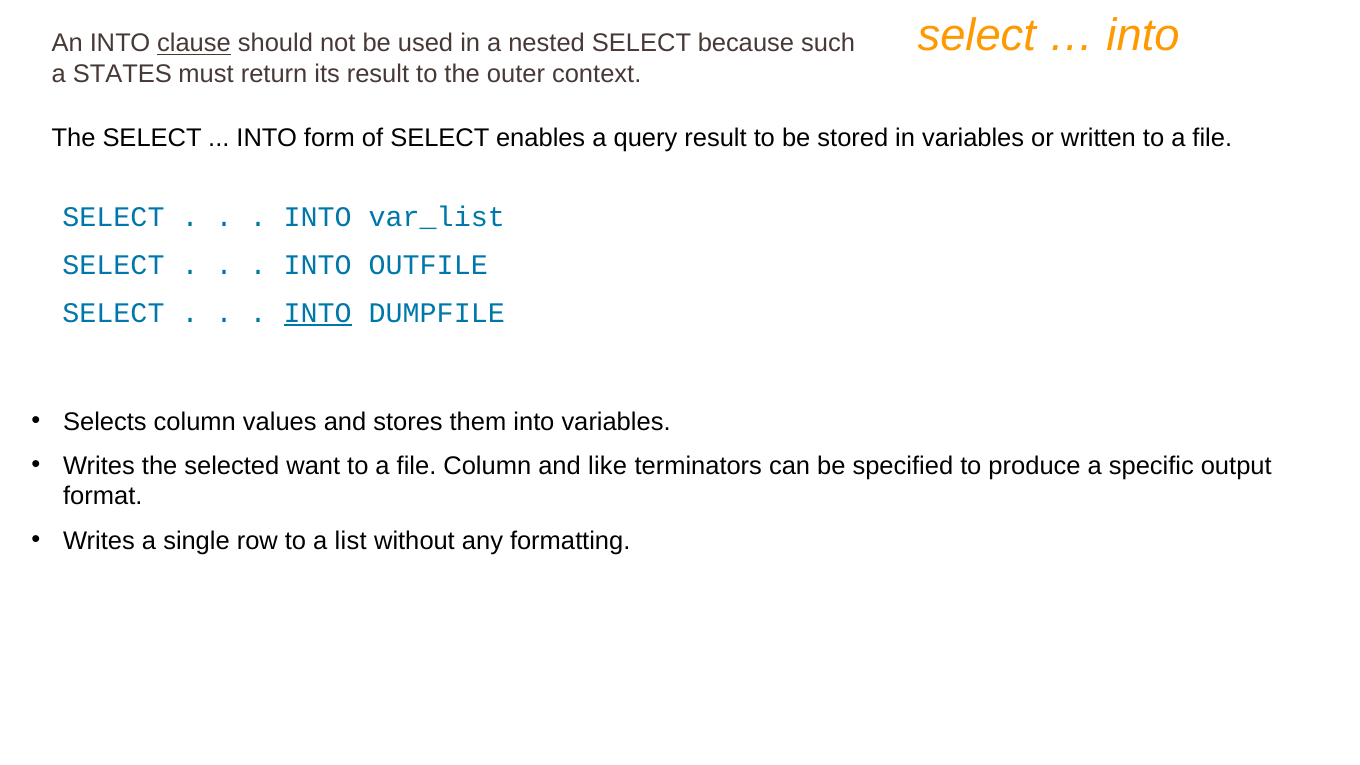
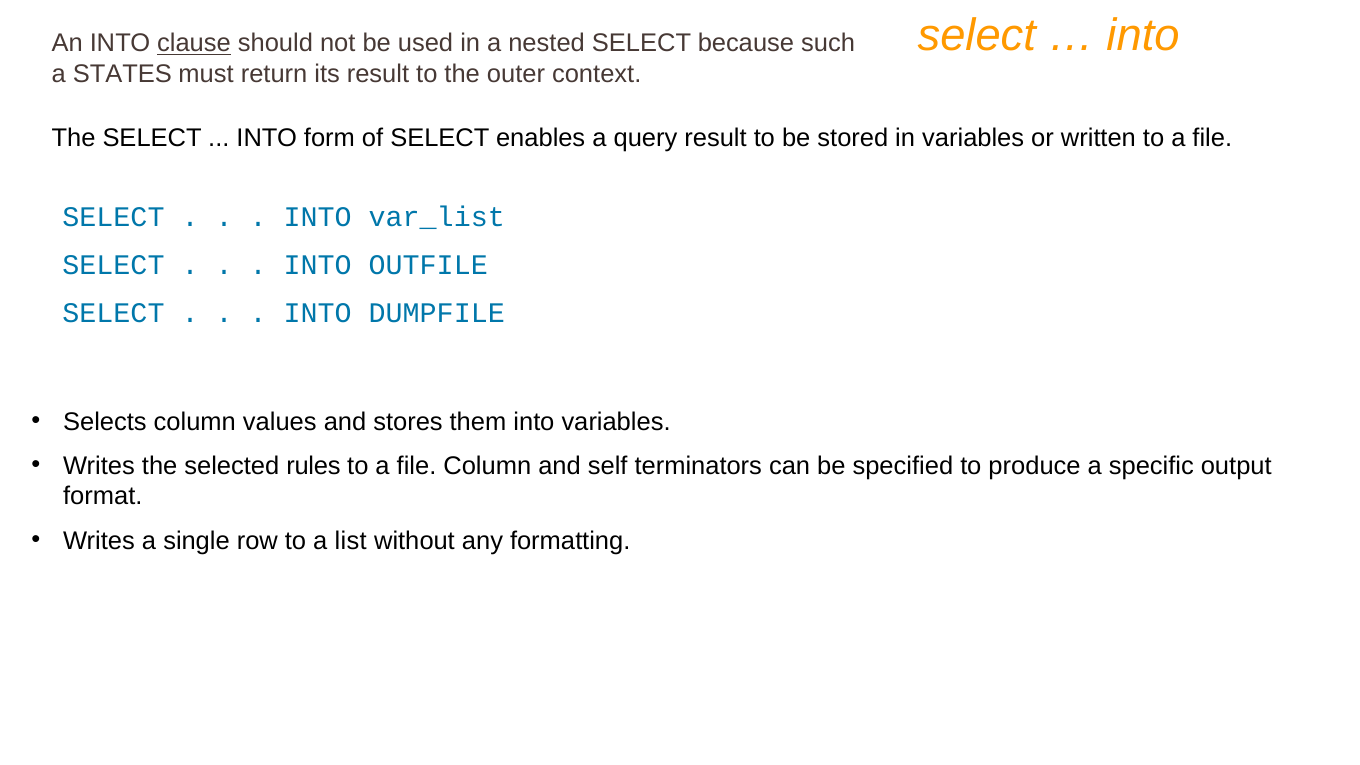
INTO underline: present -> none (318, 313)
want: want -> rules (313, 466)
like: like -> self (608, 466)
